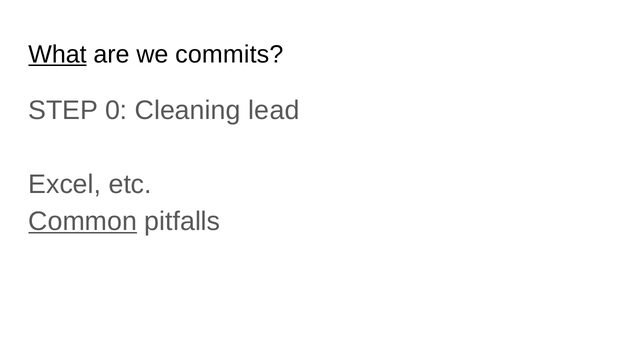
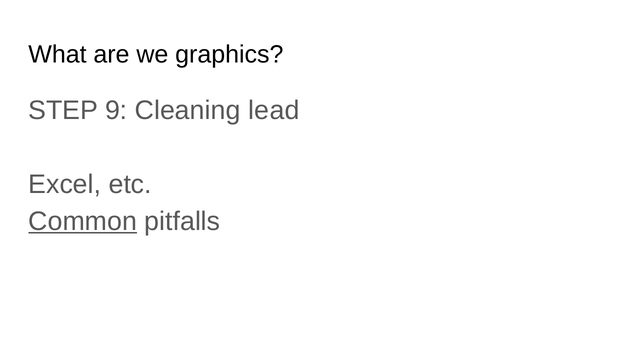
What underline: present -> none (57, 54)
commits: commits -> graphics (229, 54)
0: 0 -> 9 (116, 110)
